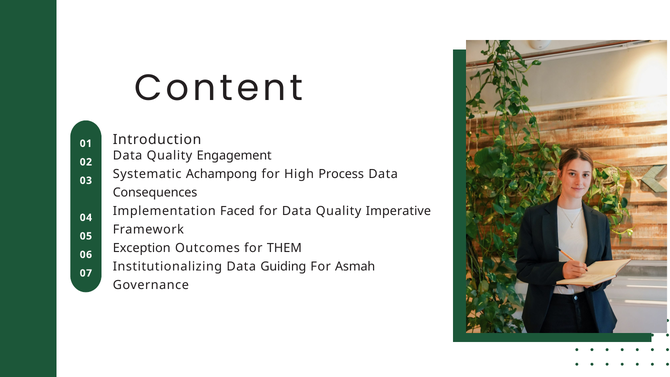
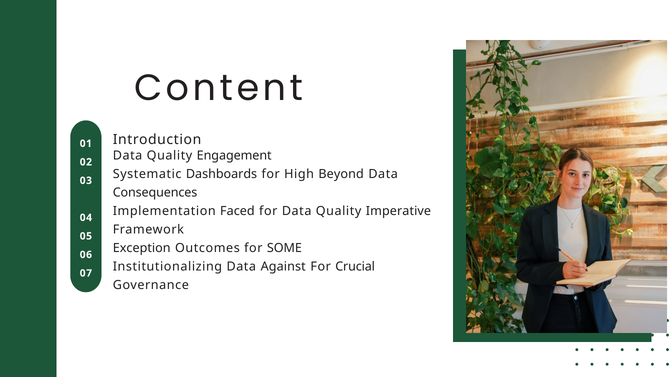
Achampong: Achampong -> Dashboards (222, 174)
Process: Process -> Beyond (341, 174)
THEM: THEM -> SOME (284, 248)
Guiding: Guiding -> Against (283, 267)
Asmah: Asmah -> Crucial (355, 267)
